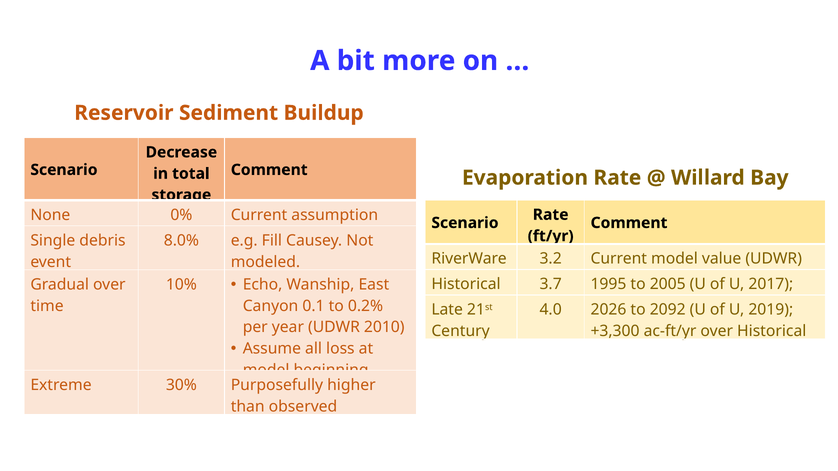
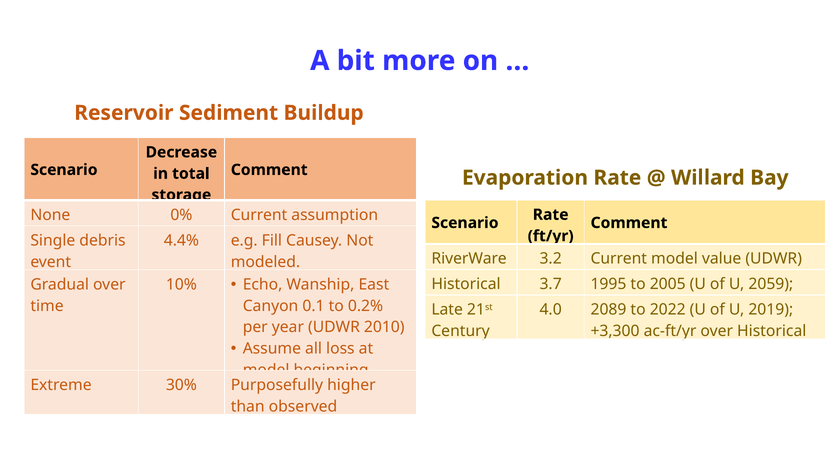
8.0%: 8.0% -> 4.4% (181, 241)
2017: 2017 -> 2059 (771, 284)
2026: 2026 -> 2089 (608, 310)
2092: 2092 -> 2022 (668, 310)
